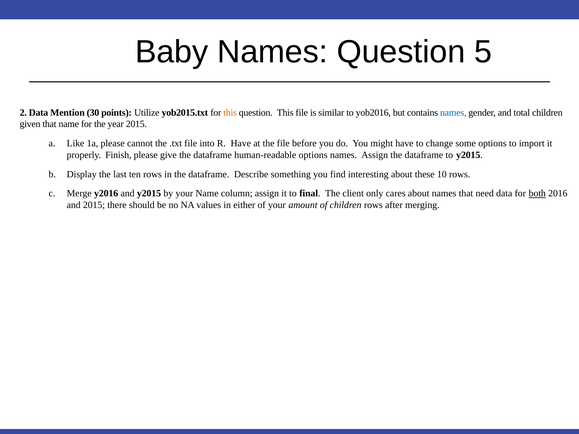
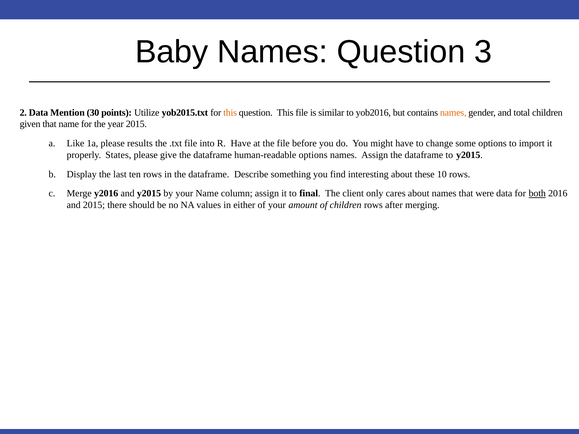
5: 5 -> 3 (483, 52)
names colour: blue -> orange (453, 113)
cannot: cannot -> results (140, 143)
Finish: Finish -> States (118, 155)
need: need -> were (485, 194)
